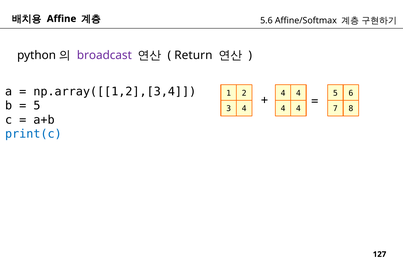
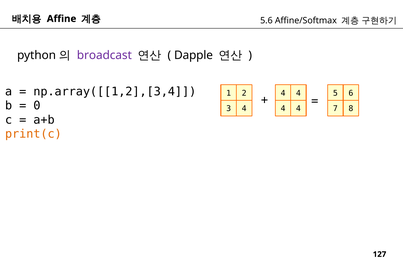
Return: Return -> Dapple (194, 55)
5: 5 -> 0 (37, 106)
print(c colour: blue -> orange (33, 134)
